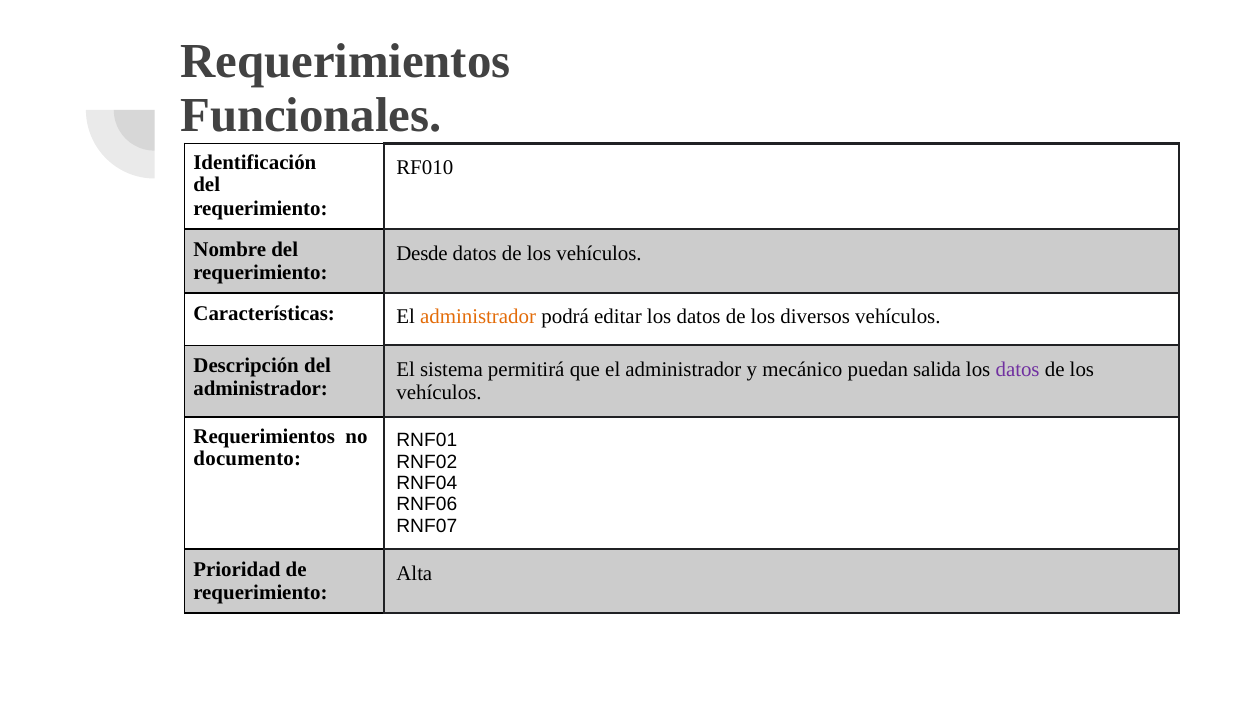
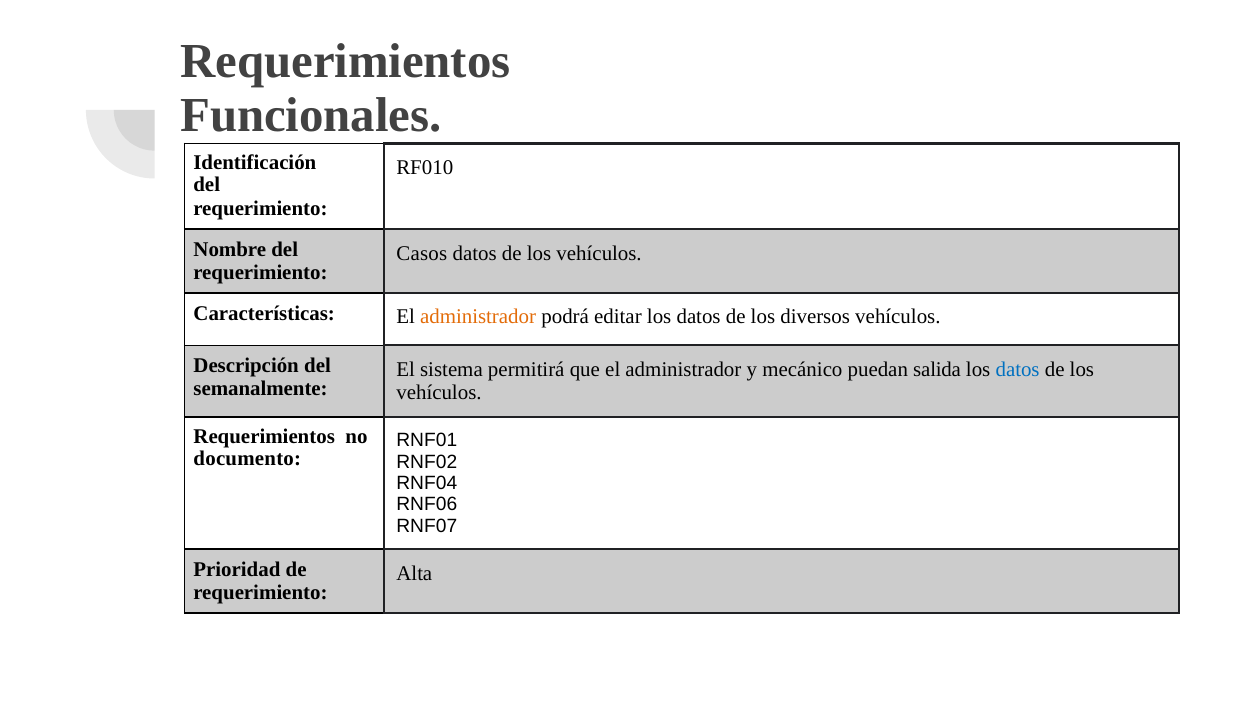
Desde: Desde -> Casos (422, 253)
datos colour: purple -> blue (1018, 369)
administrador: administrador -> semanalmente (261, 389)
